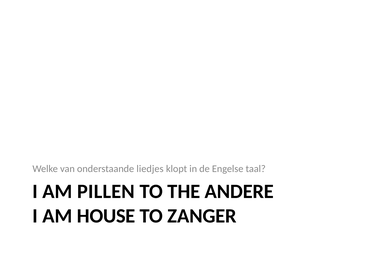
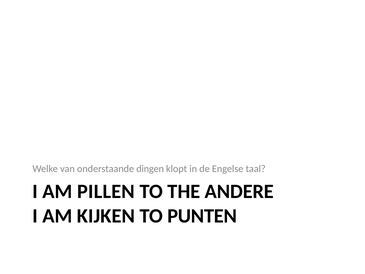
liedjes: liedjes -> dingen (150, 169)
HOUSE: HOUSE -> KIJKEN (106, 216)
ZANGER: ZANGER -> PUNTEN (202, 216)
